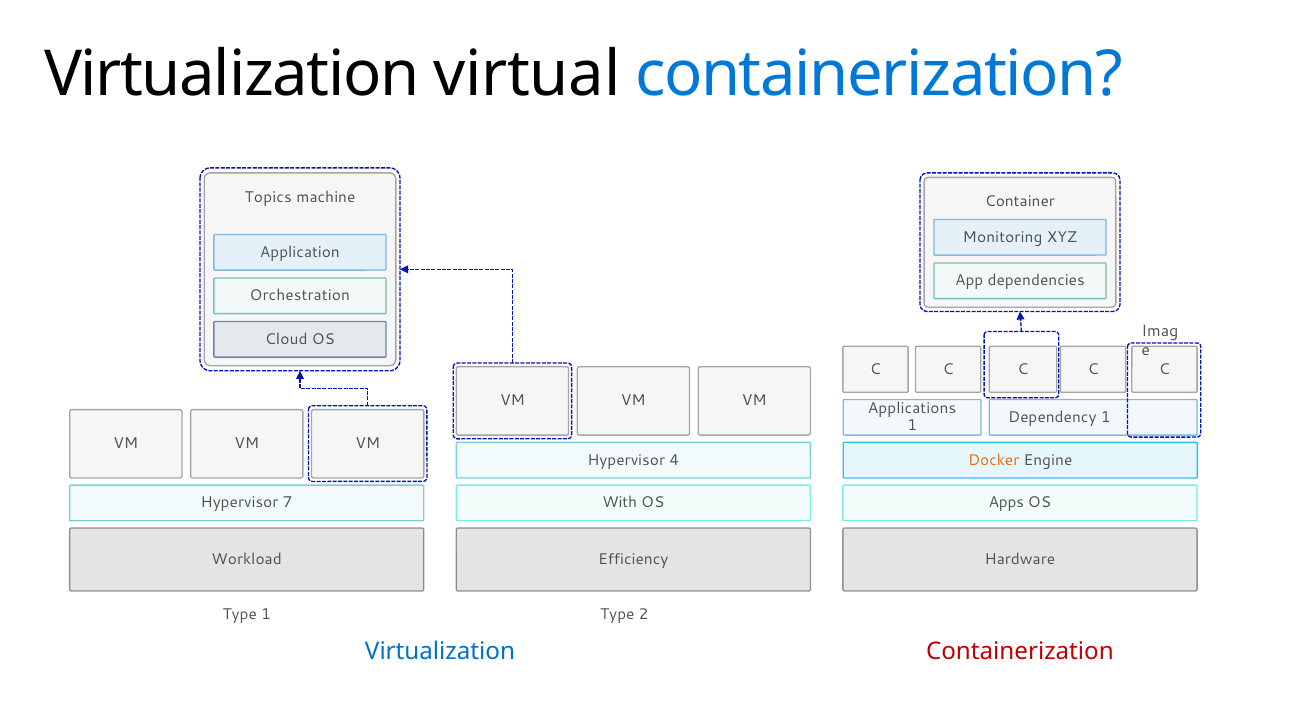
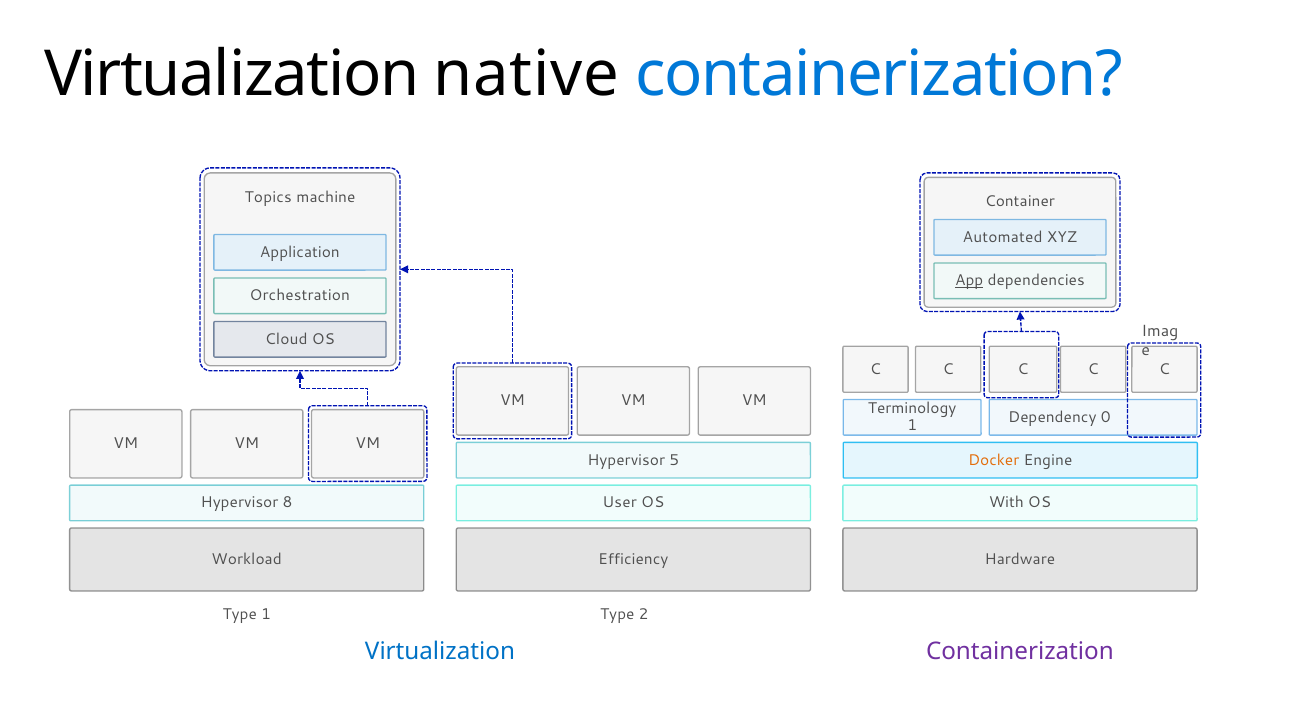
virtual: virtual -> native (526, 74)
Monitoring: Monitoring -> Automated (1003, 237)
App underline: none -> present (969, 281)
Applications: Applications -> Terminology (912, 409)
Dependency 1: 1 -> 0 (1106, 417)
4: 4 -> 5 (674, 460)
7: 7 -> 8 (288, 503)
With: With -> User (620, 503)
Apps: Apps -> With (1006, 503)
Containerization colour: red -> purple (1020, 652)
